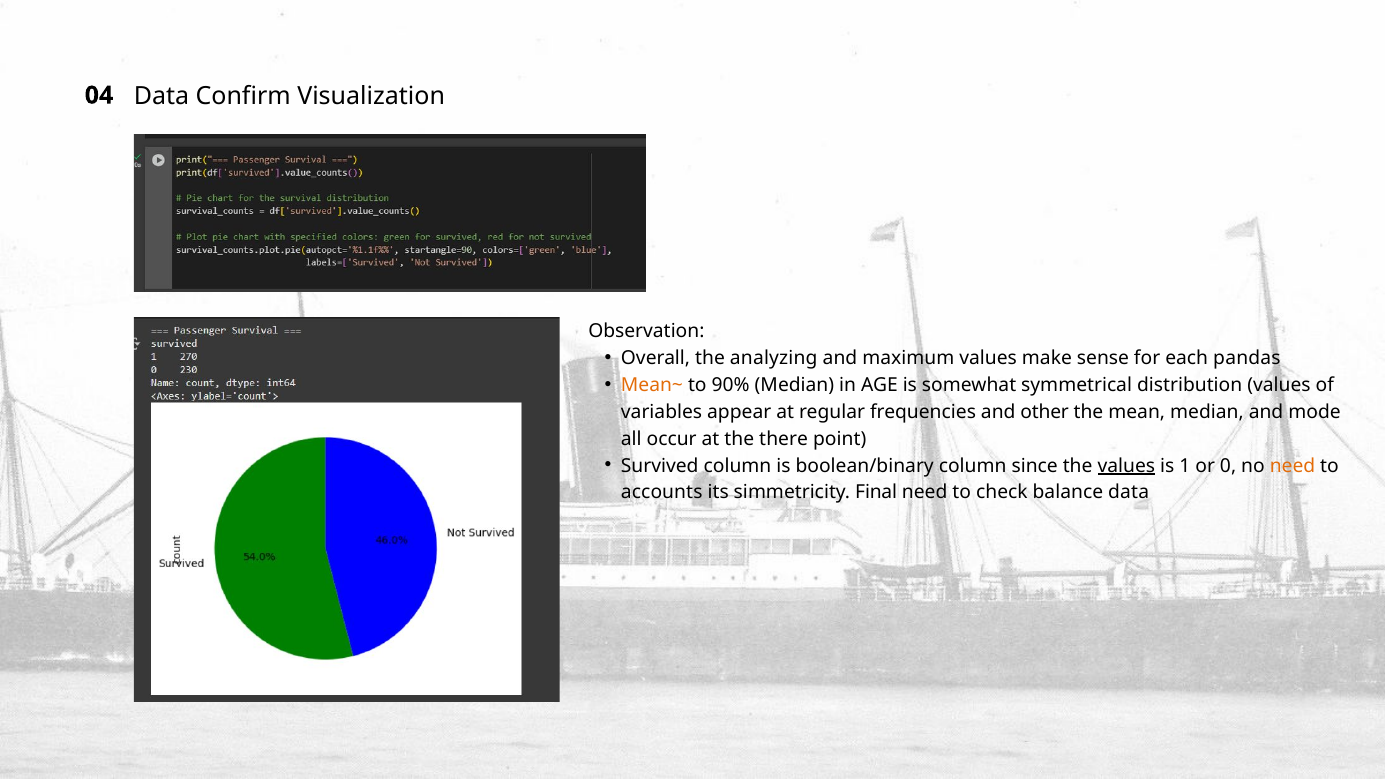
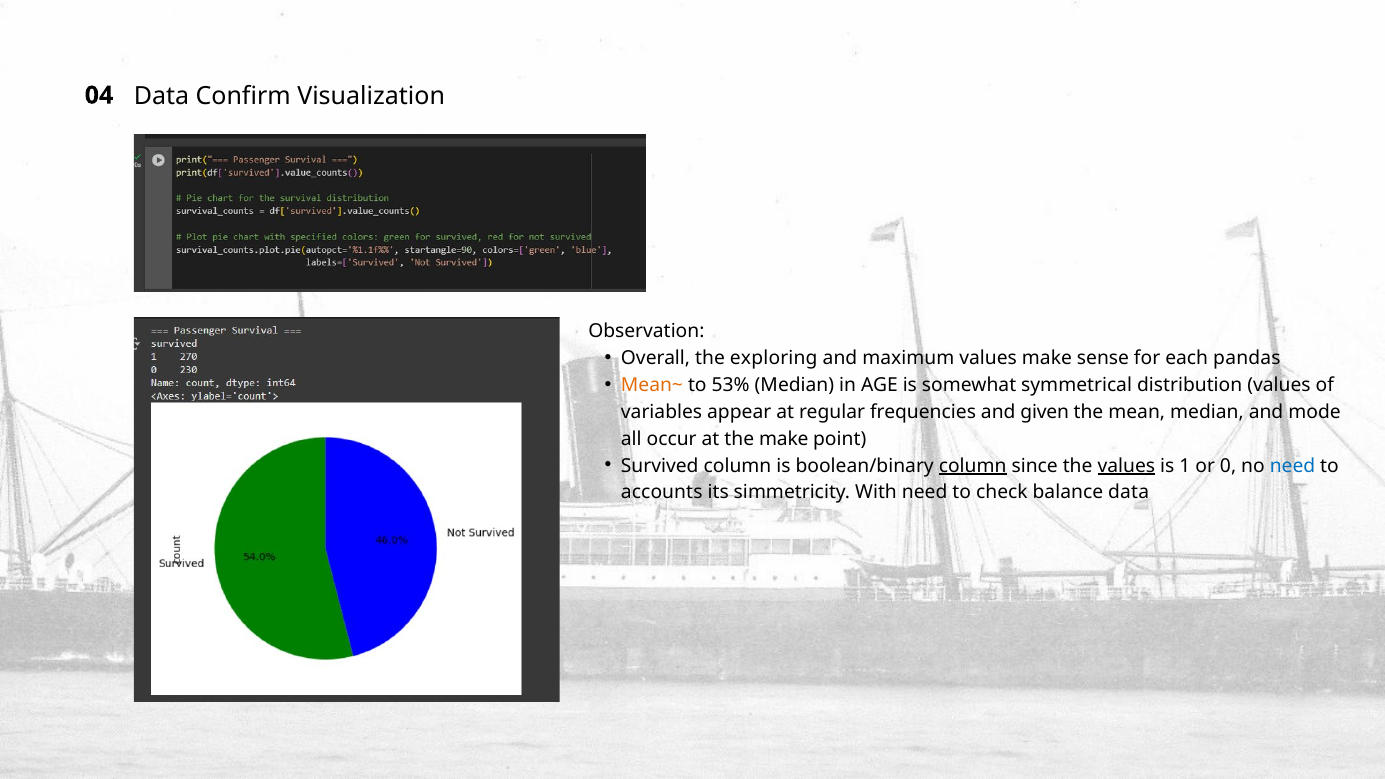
analyzing: analyzing -> exploring (774, 358)
90%: 90% -> 53% (731, 385)
other: other -> given (1045, 412)
the there: there -> make (784, 439)
column underline: none -> present (973, 466)
need colour: orange -> blue (1292, 466)
Final: Final -> With (876, 493)
